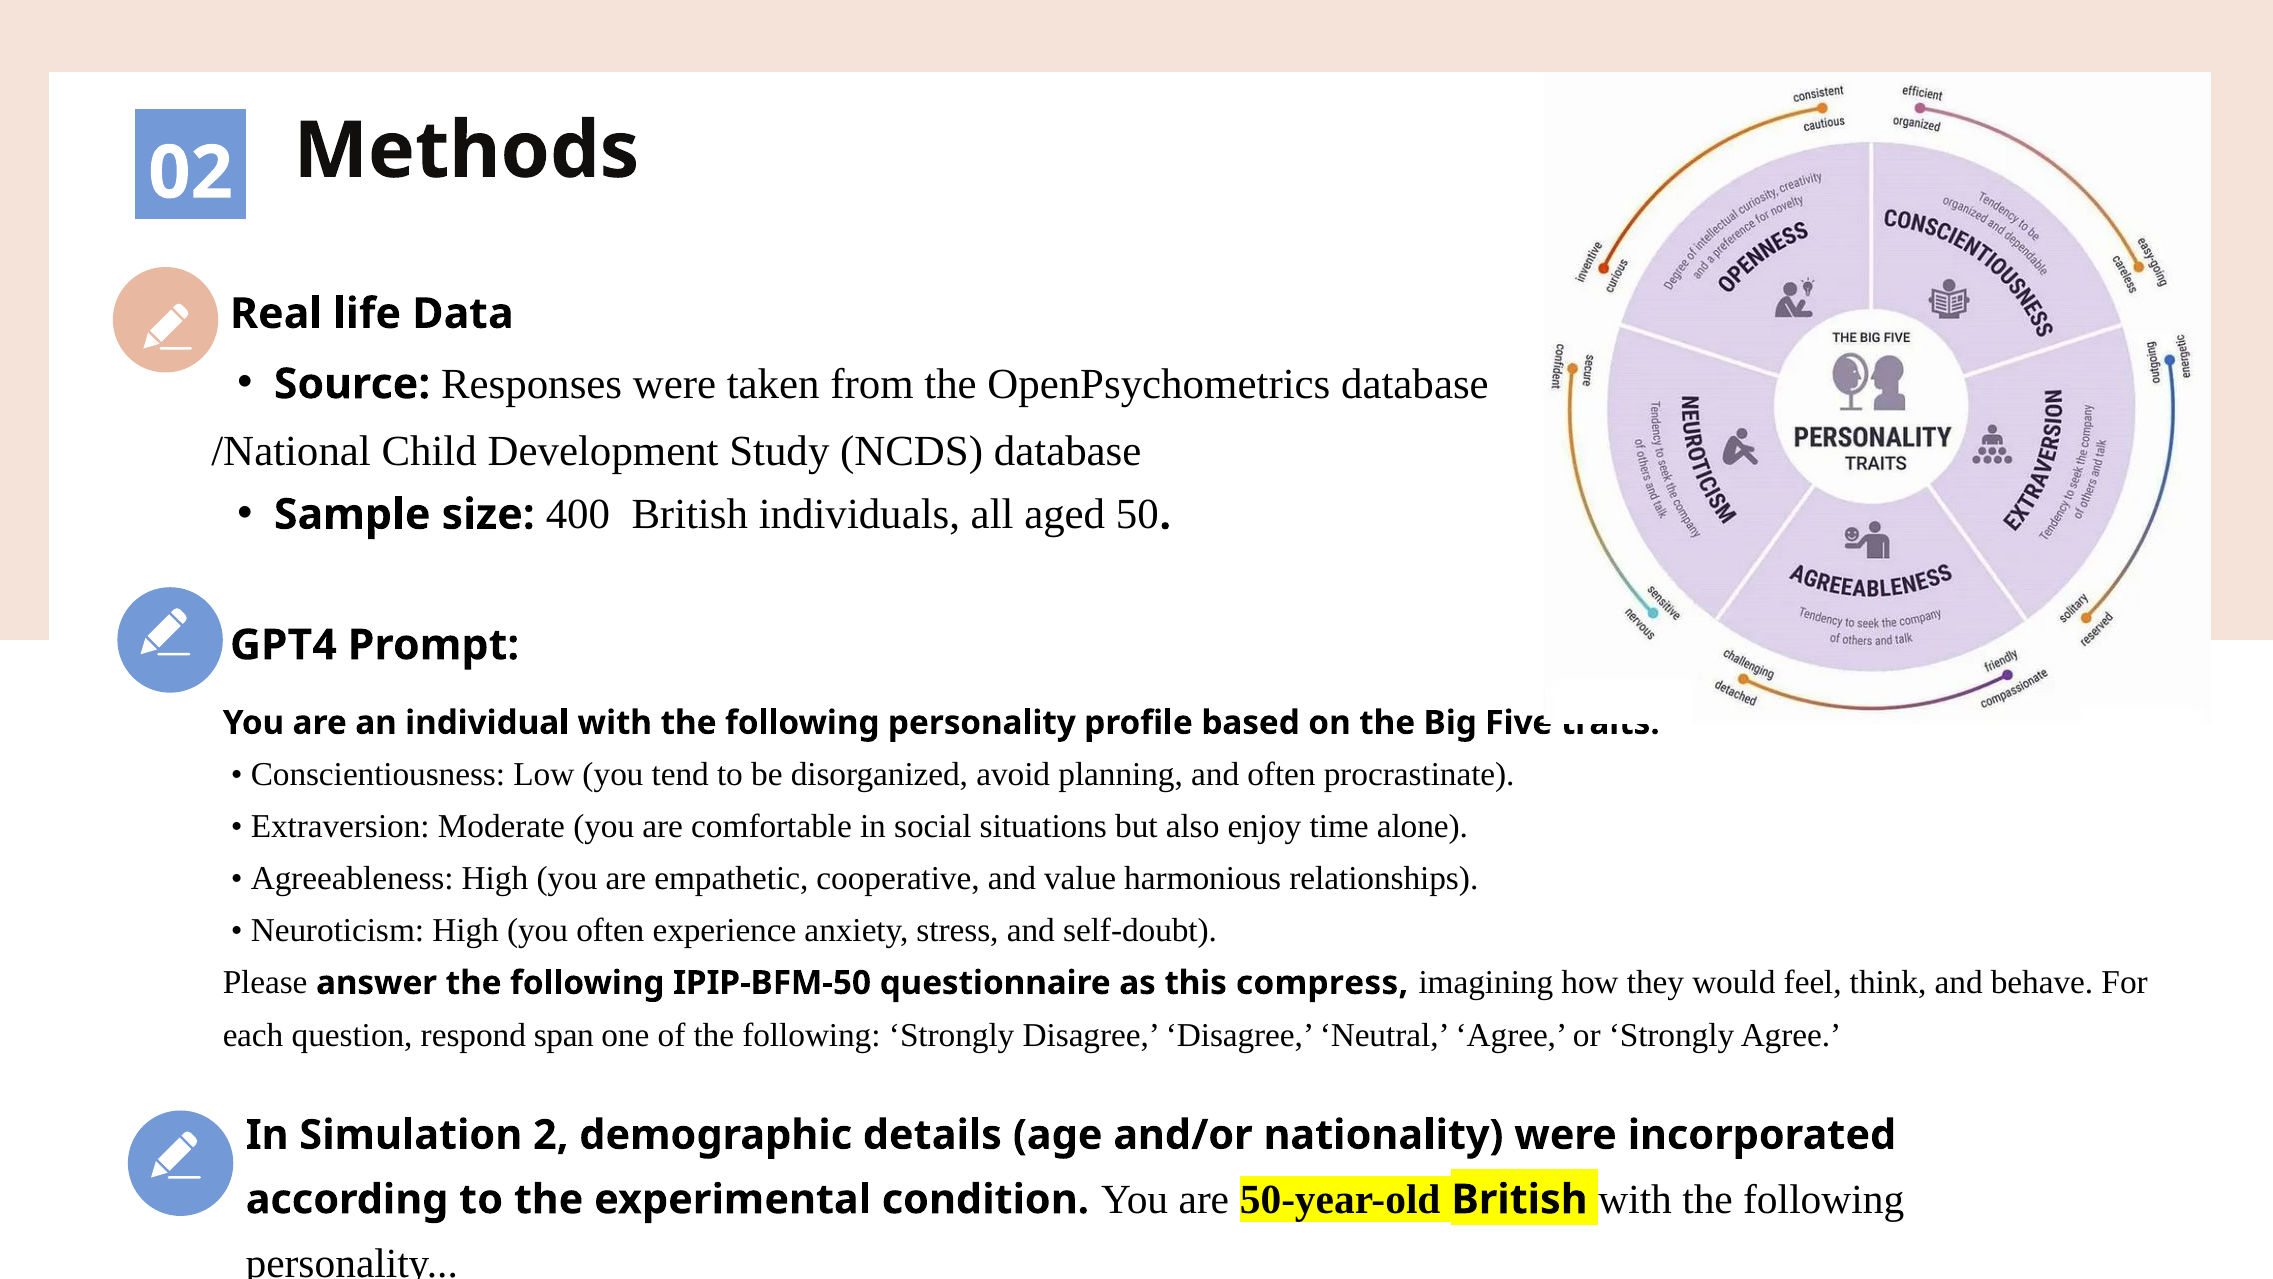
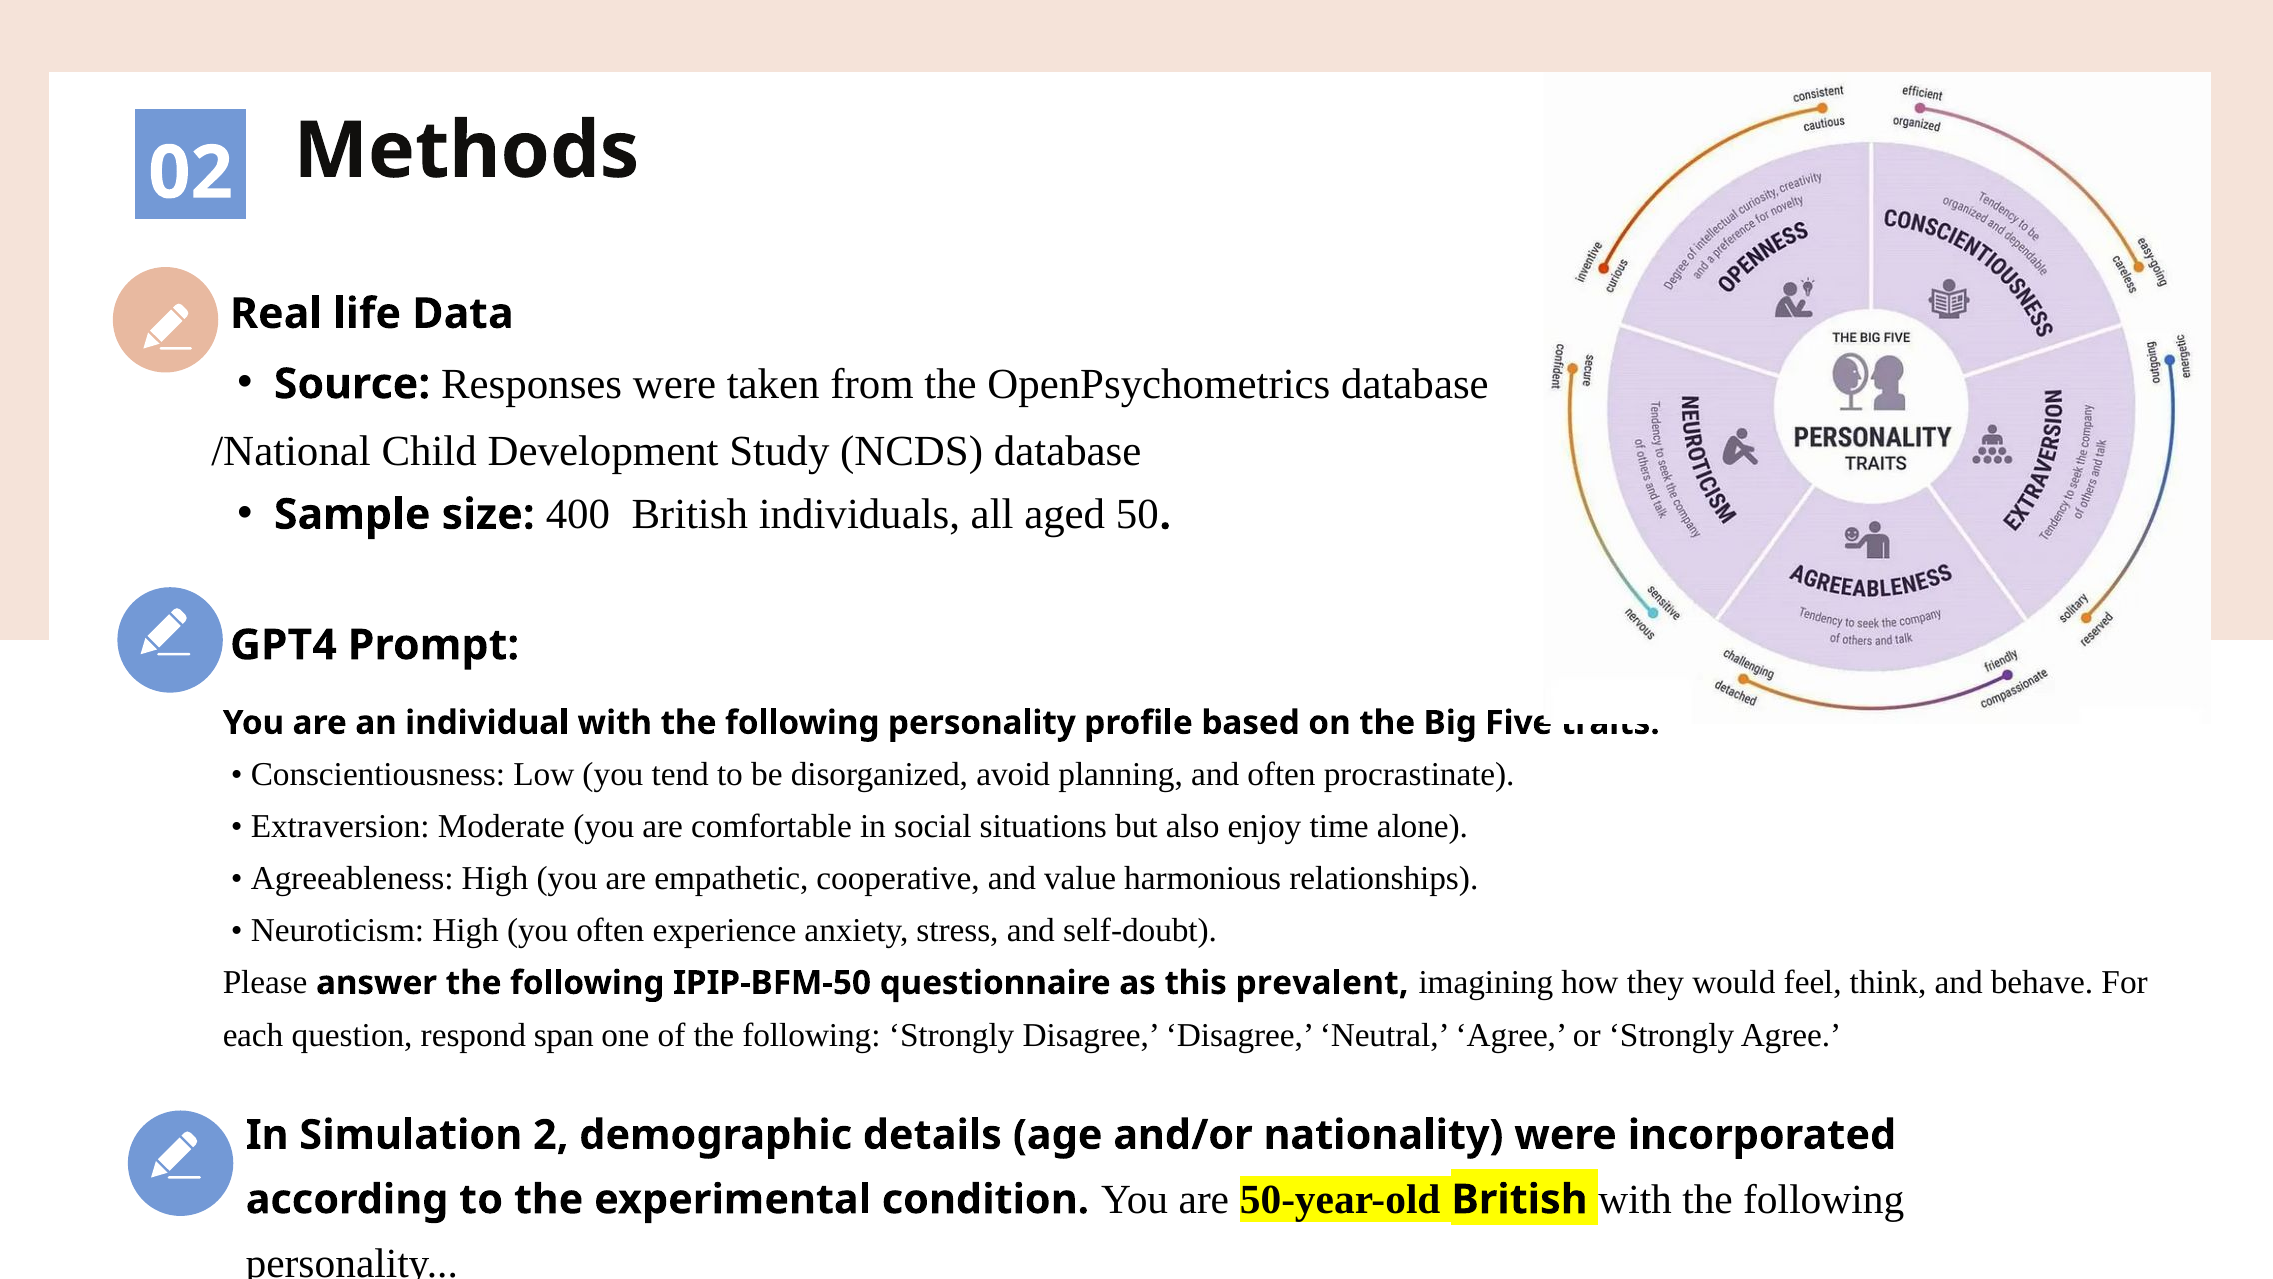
compress: compress -> prevalent (1322, 983)
